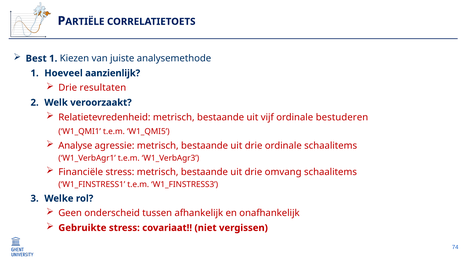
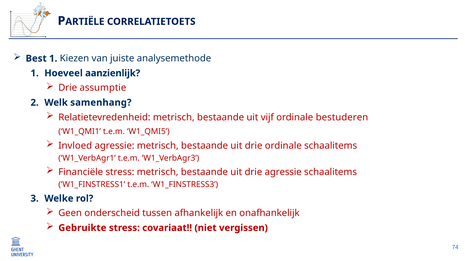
resultaten: resultaten -> assumptie (103, 88)
veroorzaakt: veroorzaakt -> samenhang (101, 103)
Analyse: Analyse -> Invloed (75, 146)
drie omvang: omvang -> agressie (283, 172)
